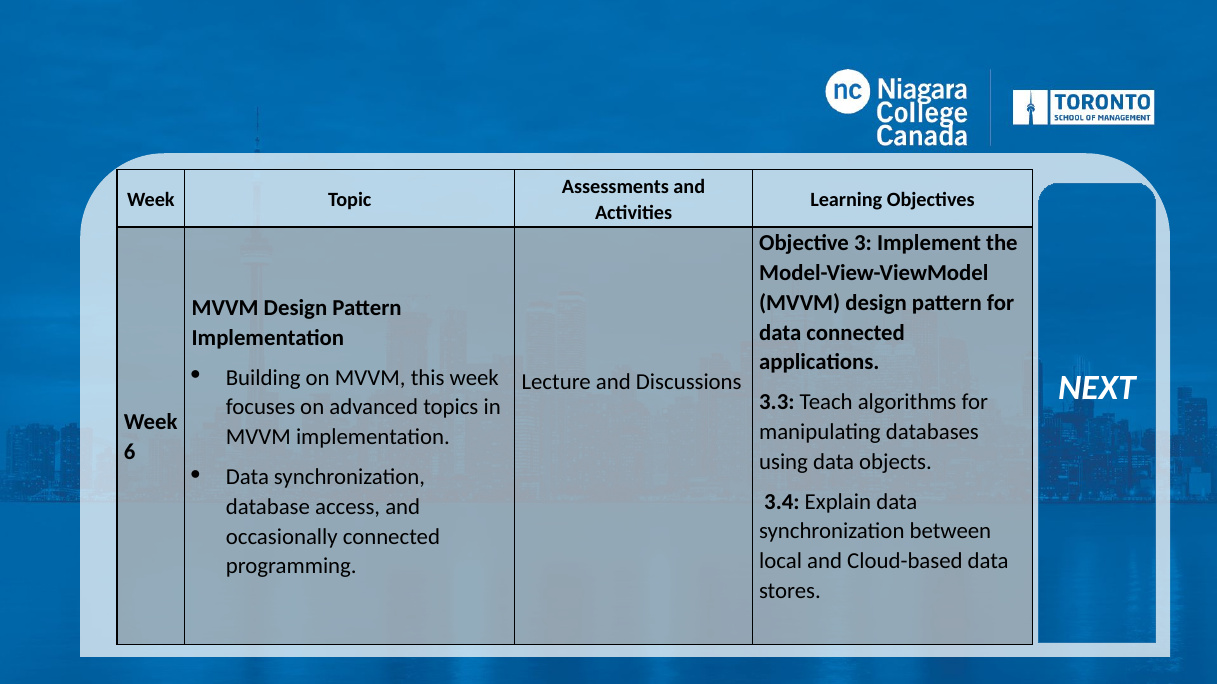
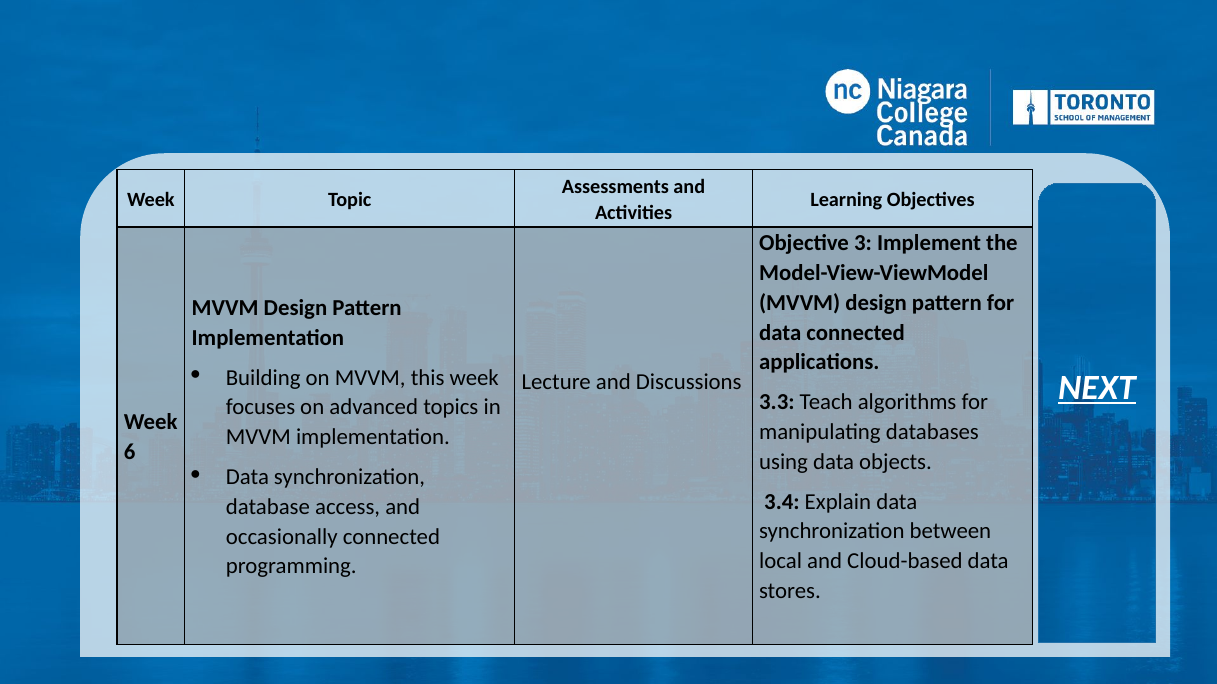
NEXT underline: none -> present (1097, 388)
